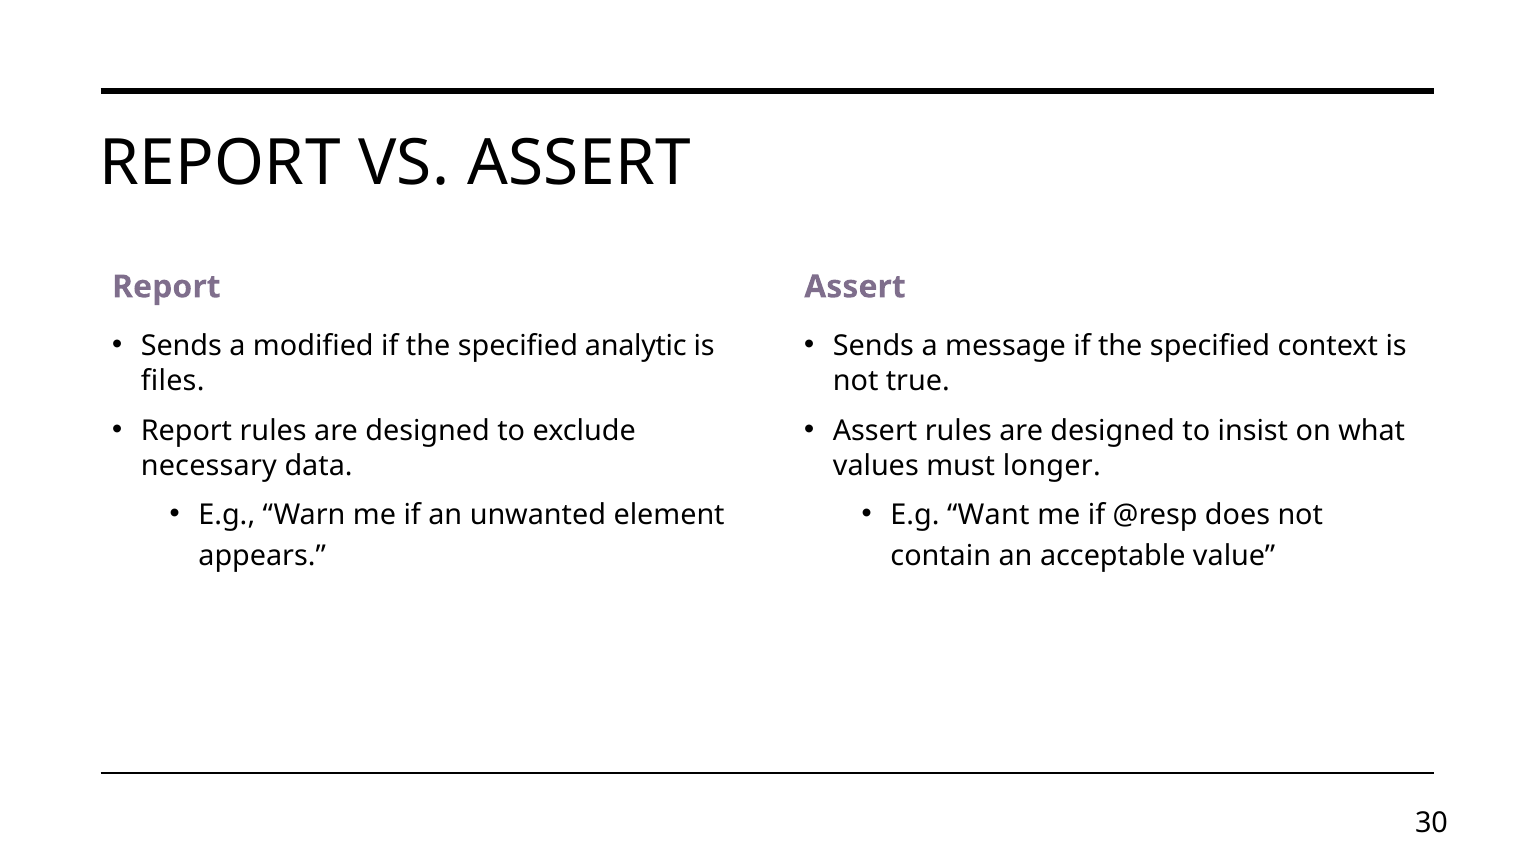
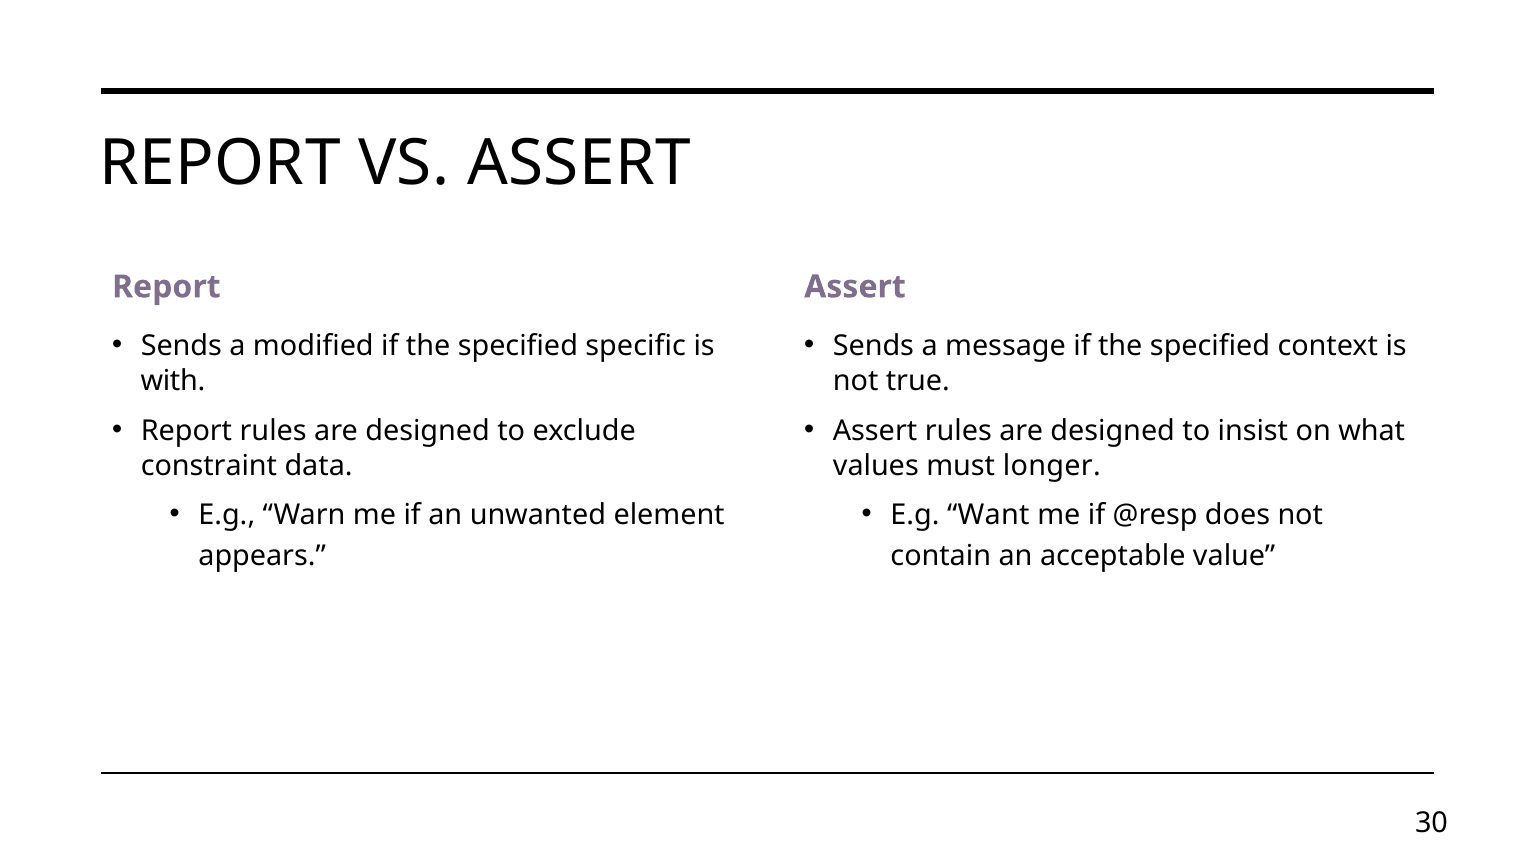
analytic: analytic -> specific (636, 346)
files: files -> with (173, 381)
necessary: necessary -> constraint (209, 466)
